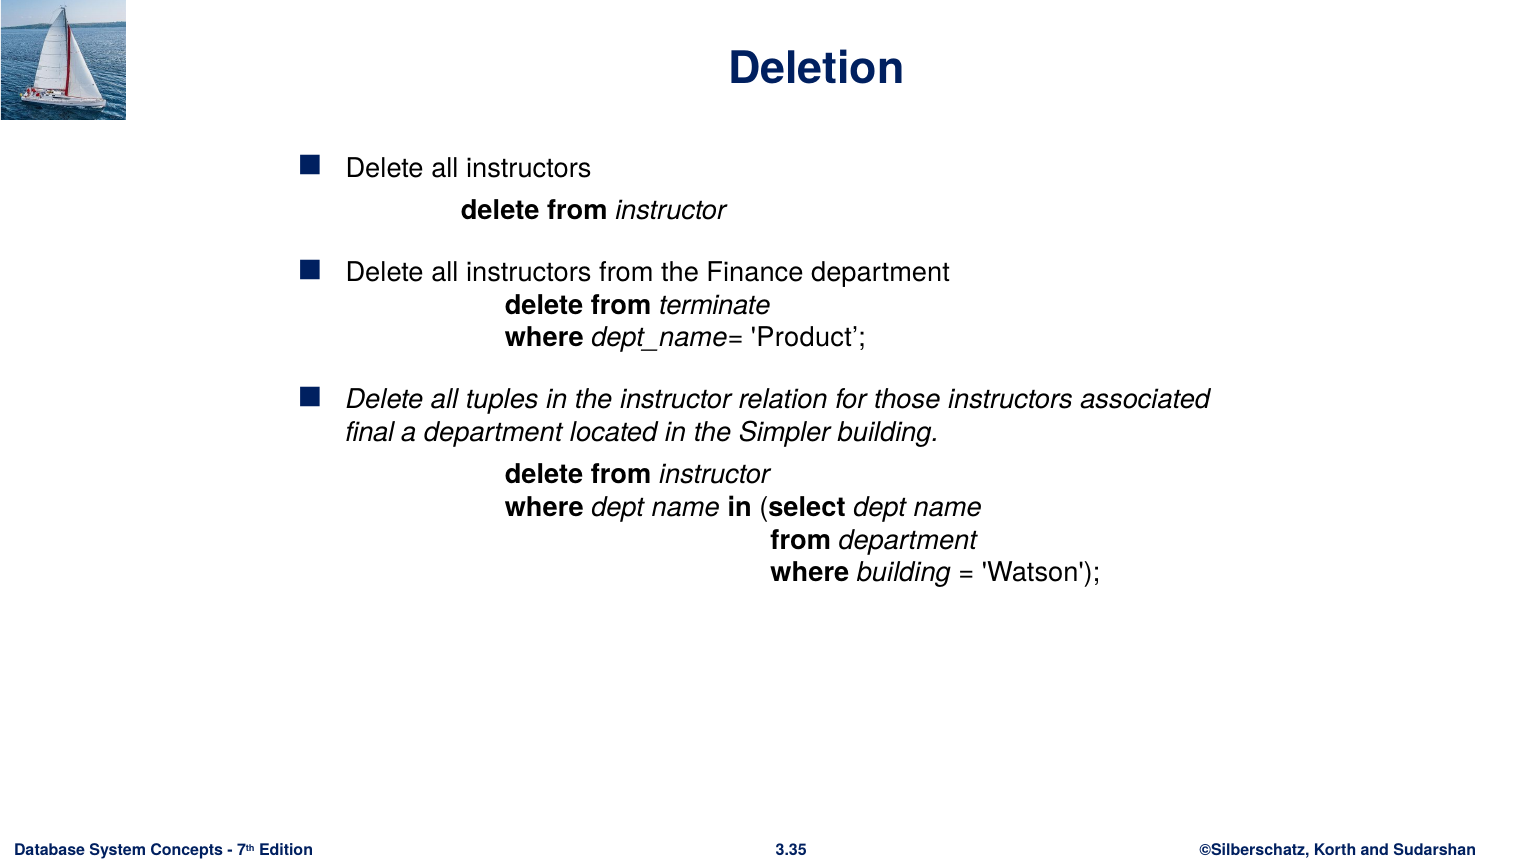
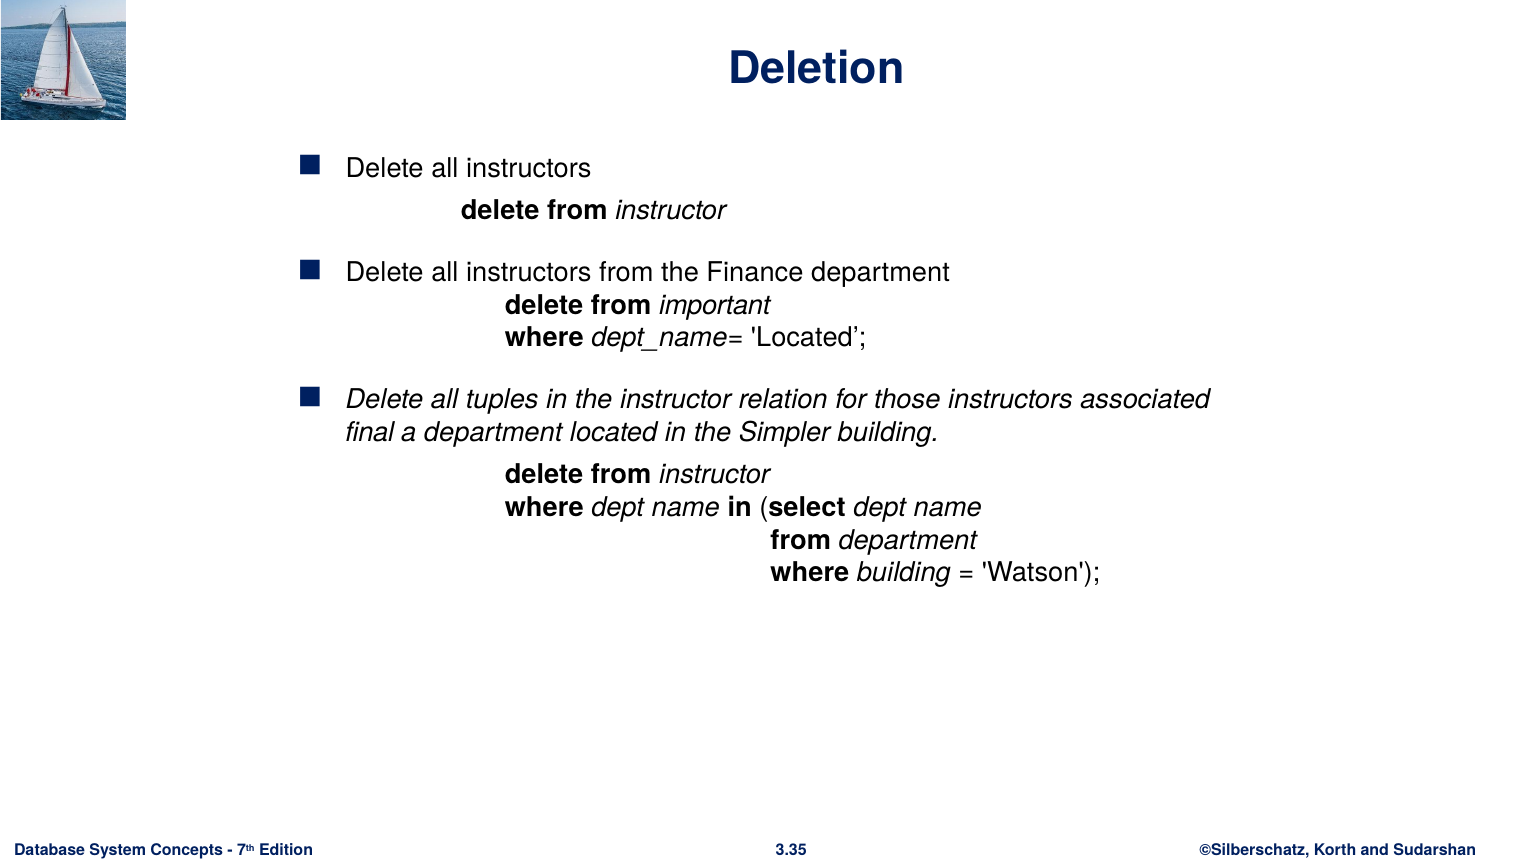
terminate: terminate -> important (715, 305)
dept_name= Product: Product -> Located (809, 338)
